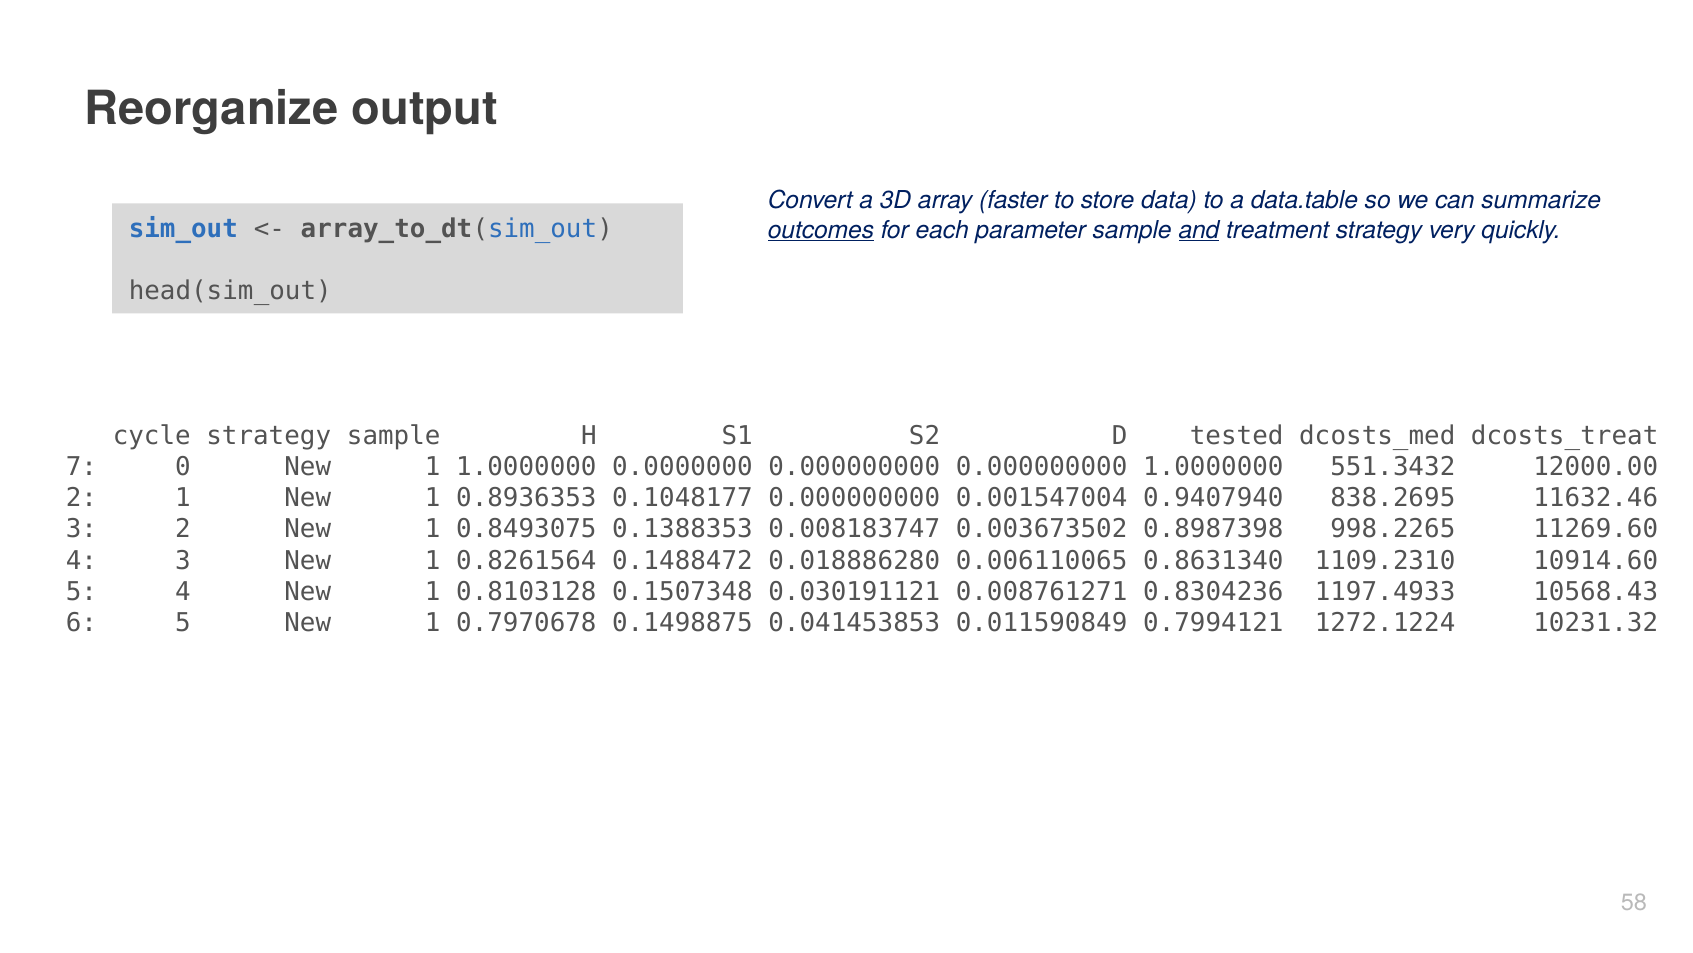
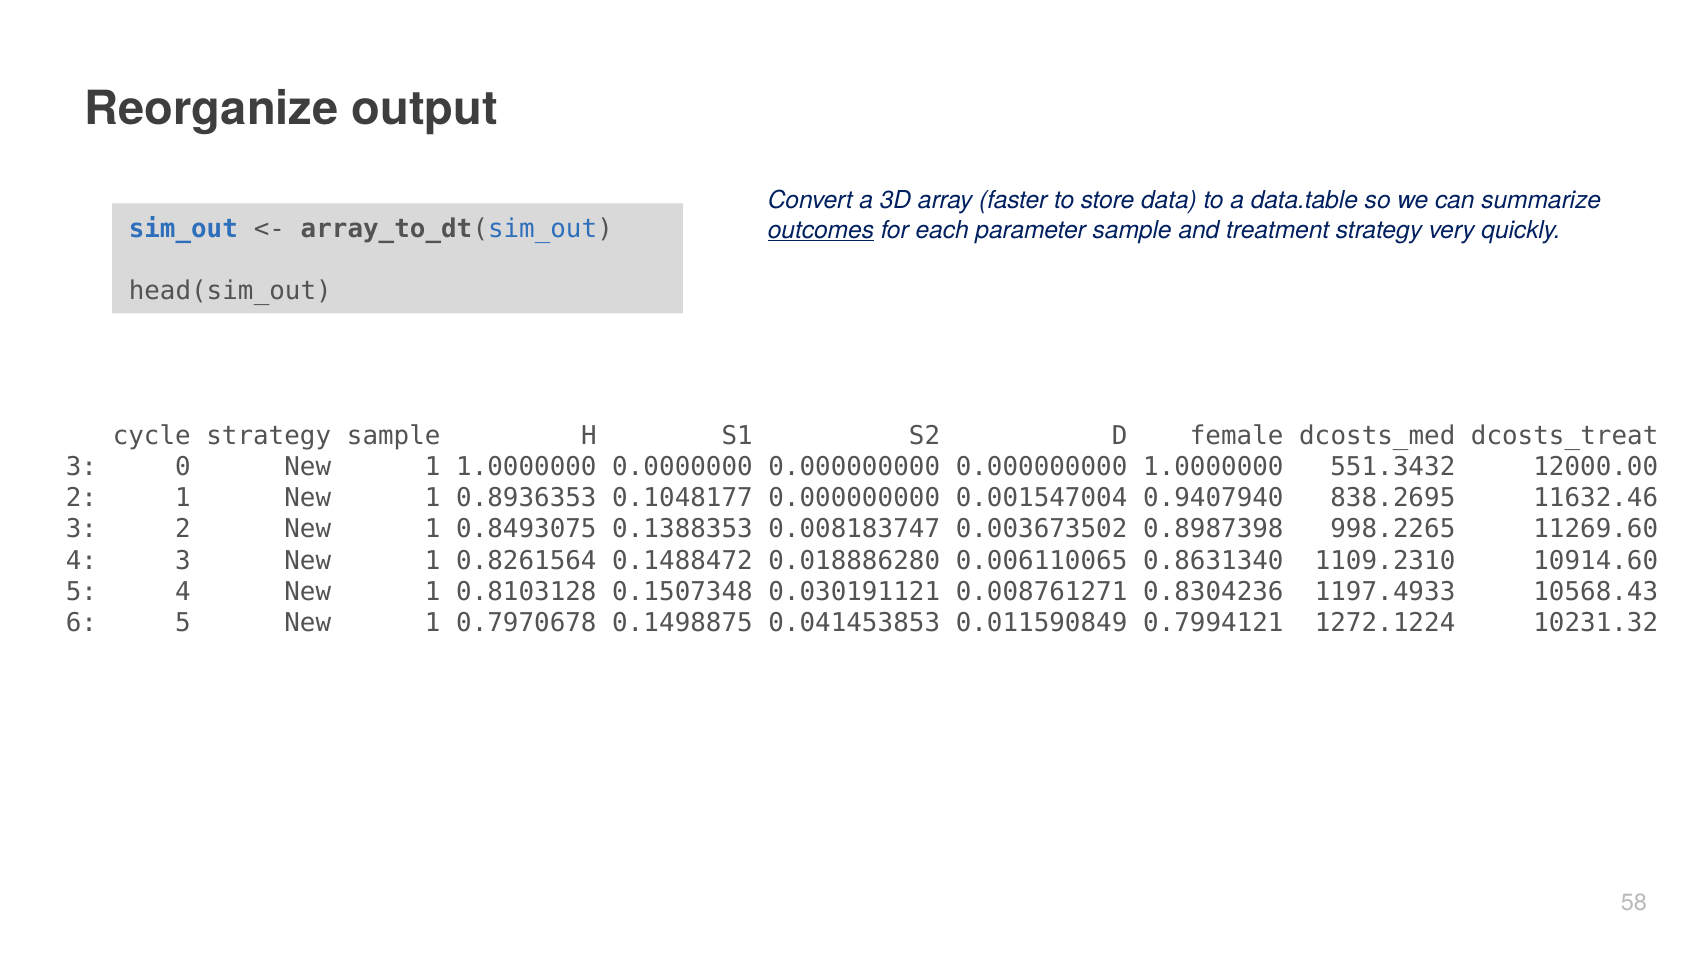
and underline: present -> none (1199, 230)
tested: tested -> female (1237, 436)
7: 7 -> 3 (81, 467)
